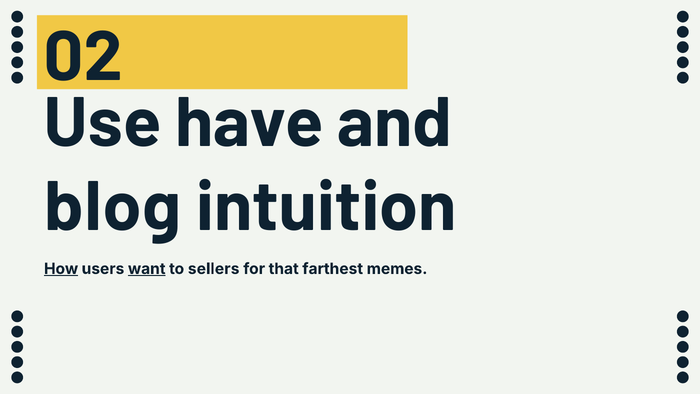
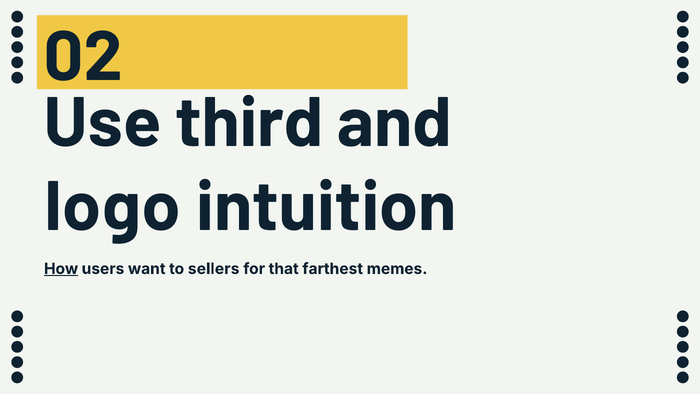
have: have -> third (249, 123)
blog: blog -> logo (113, 207)
want underline: present -> none (147, 269)
